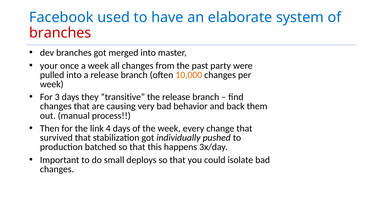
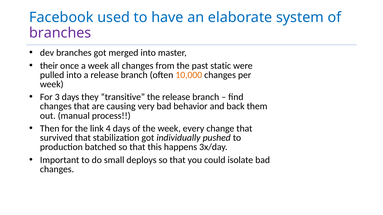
branches colour: red -> purple (60, 33)
your: your -> their (49, 66)
party: party -> static (221, 66)
